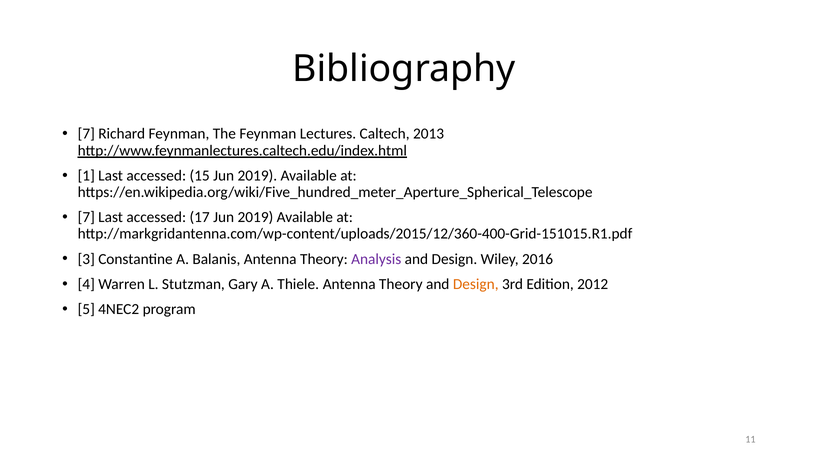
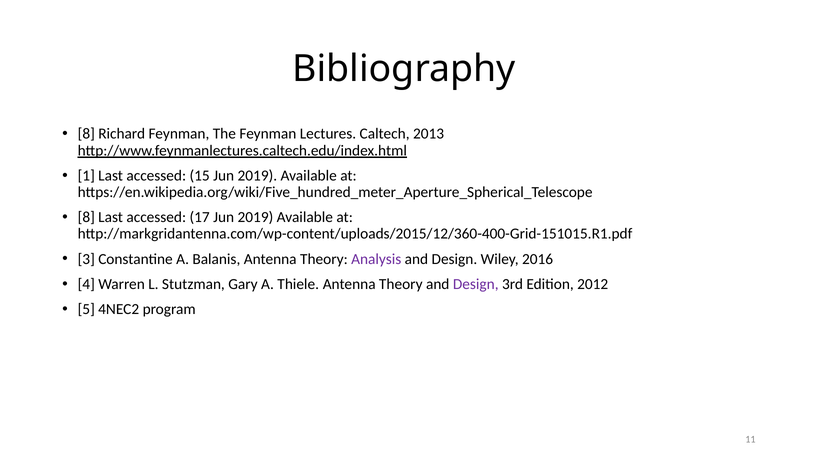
7: 7 -> 8 (86, 134)
7: 7 -> 8 (86, 217)
Design colour: orange -> purple (476, 284)
